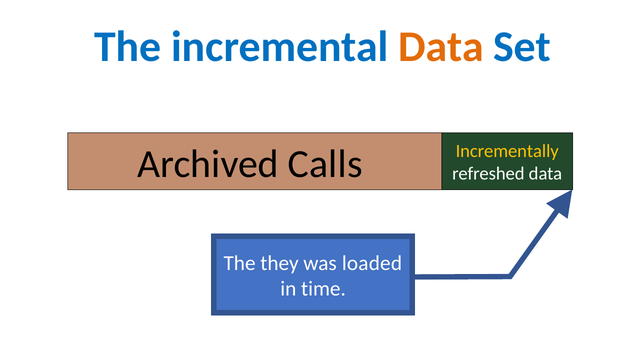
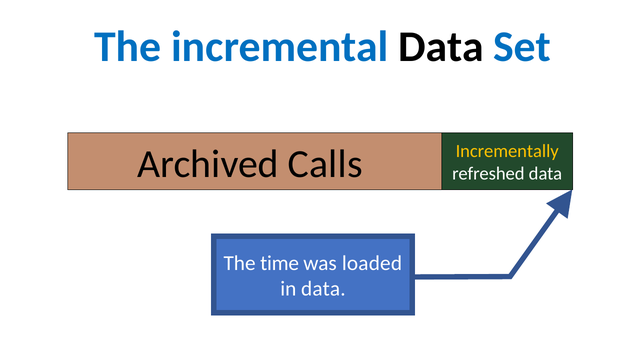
Data colour: orange -> black (441, 47)
they: they -> time (280, 263)
in time: time -> data (323, 289)
